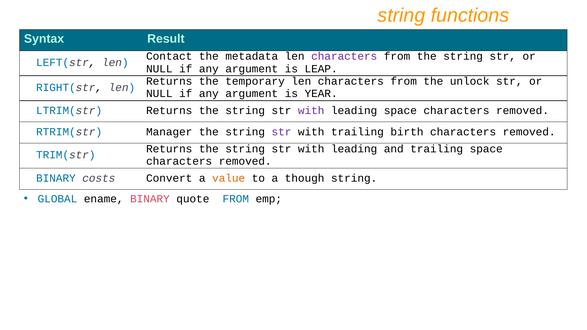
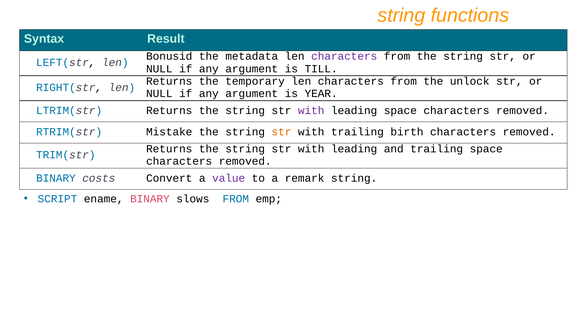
Contact: Contact -> Bonusid (169, 56)
LEAP: LEAP -> TILL (321, 69)
Manager: Manager -> Mistake (169, 132)
str colour: purple -> orange (281, 132)
value colour: orange -> purple (229, 178)
though: though -> remark (305, 178)
GLOBAL: GLOBAL -> SCRIPT (57, 199)
quote: quote -> slows (193, 199)
